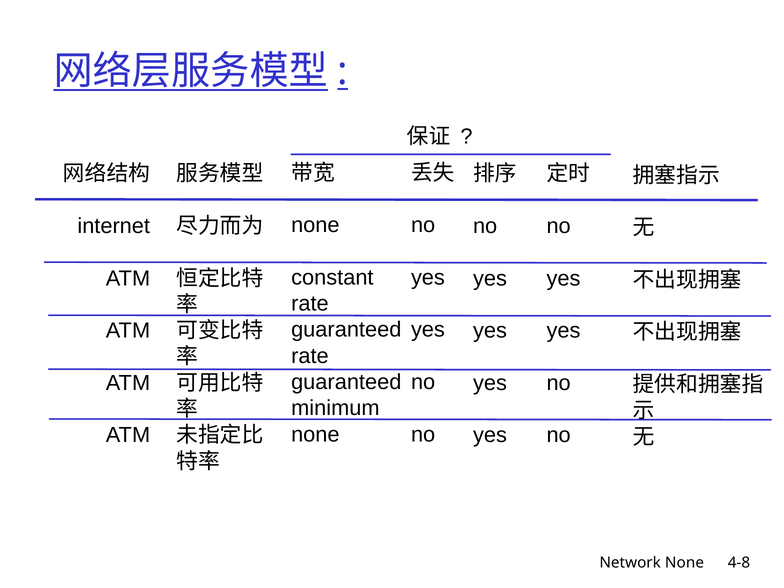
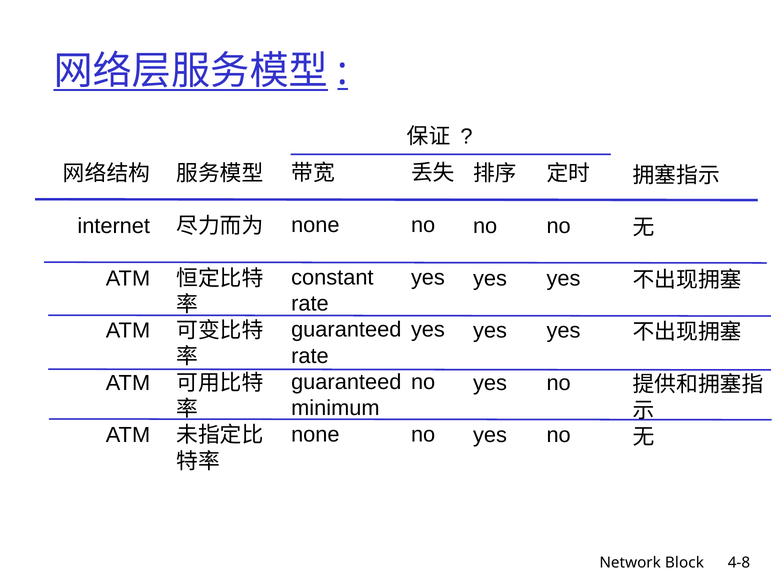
Network None: None -> Block (684, 563)
